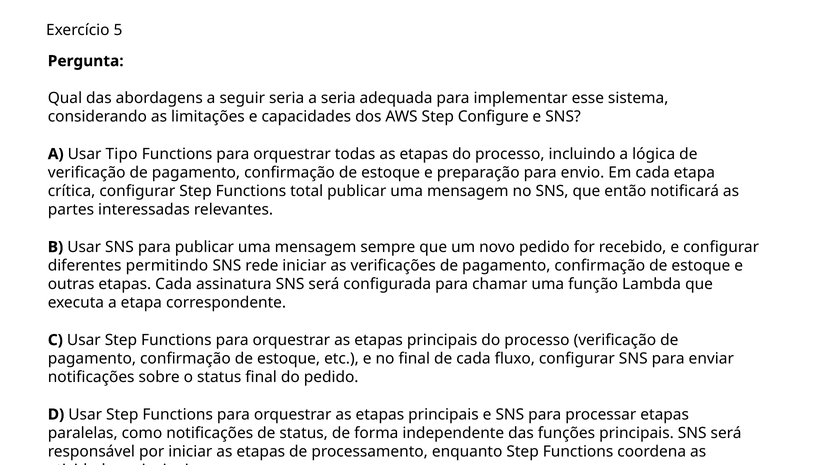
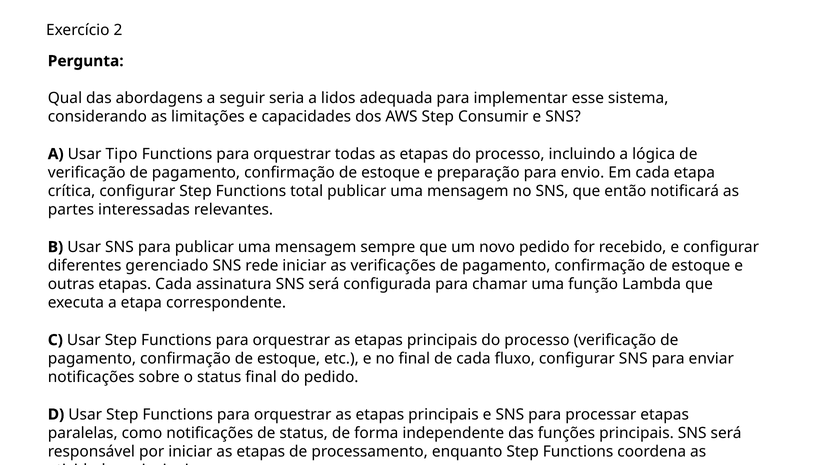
5: 5 -> 2 (118, 30)
a seria: seria -> lidos (338, 98)
Configure: Configure -> Consumir (493, 117)
permitindo: permitindo -> gerenciado (167, 265)
